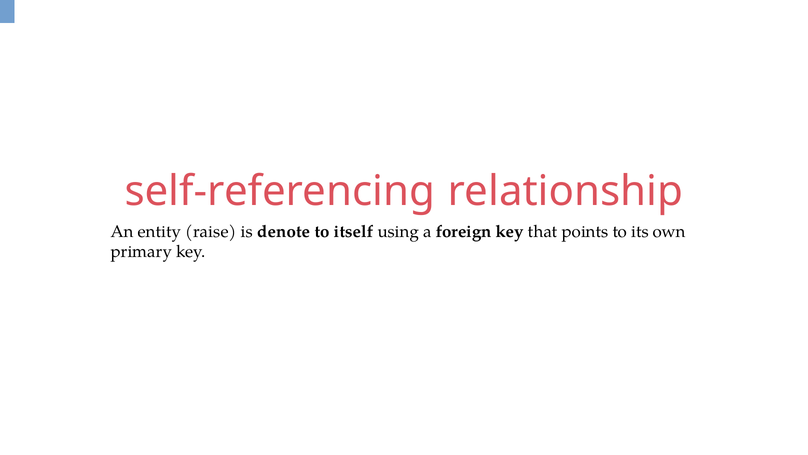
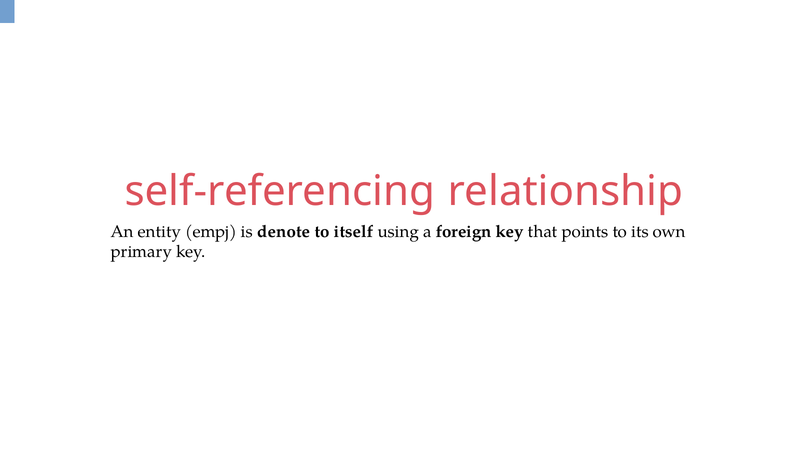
raise: raise -> empj (211, 231)
